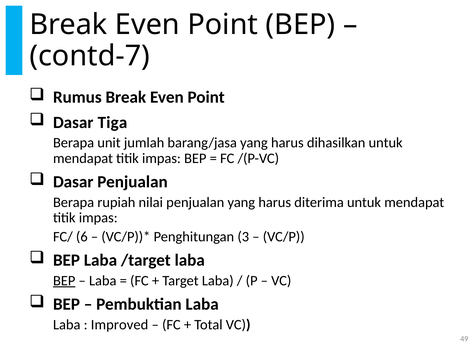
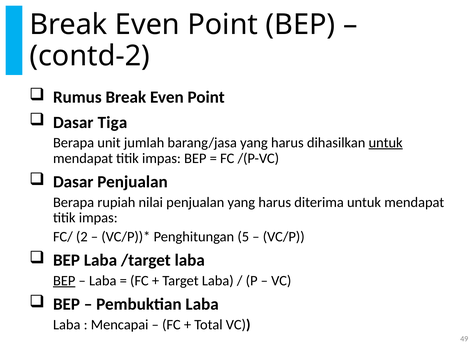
contd-7: contd-7 -> contd-2 (90, 56)
untuk underline: none -> present (386, 143)
6: 6 -> 2 (82, 237)
3: 3 -> 5 (243, 237)
Improved: Improved -> Mencapai (120, 324)
